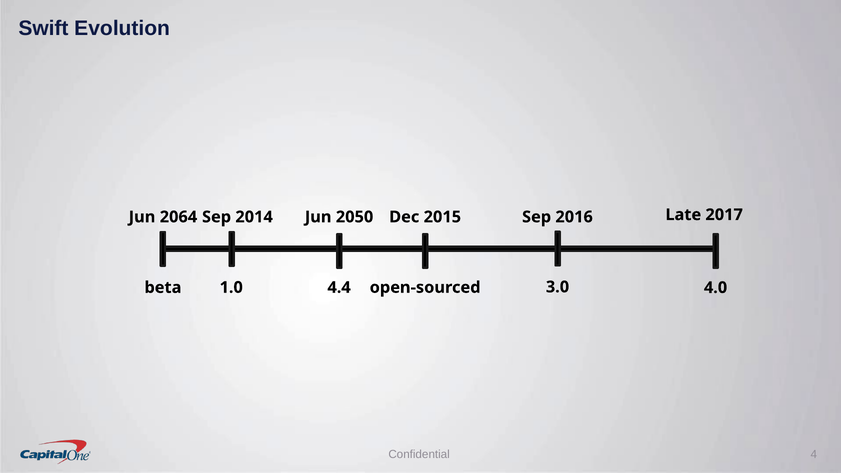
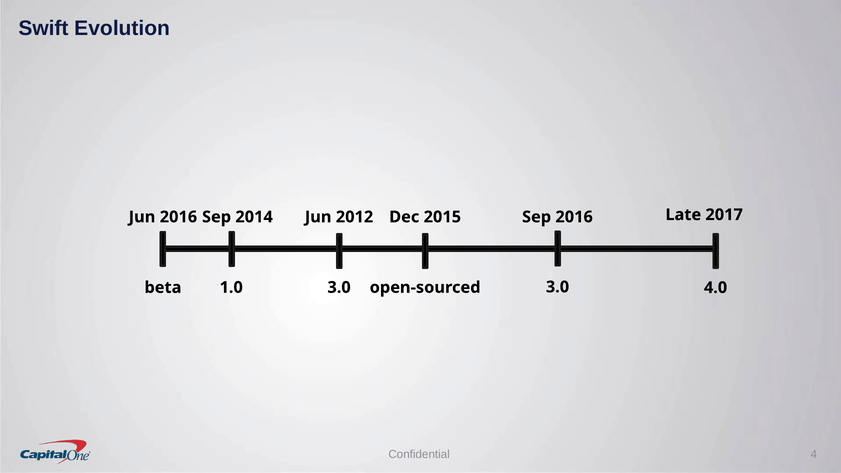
Jun 2064: 2064 -> 2016 (178, 217)
2050: 2050 -> 2012 (355, 217)
1.0 4.4: 4.4 -> 3.0 (339, 287)
